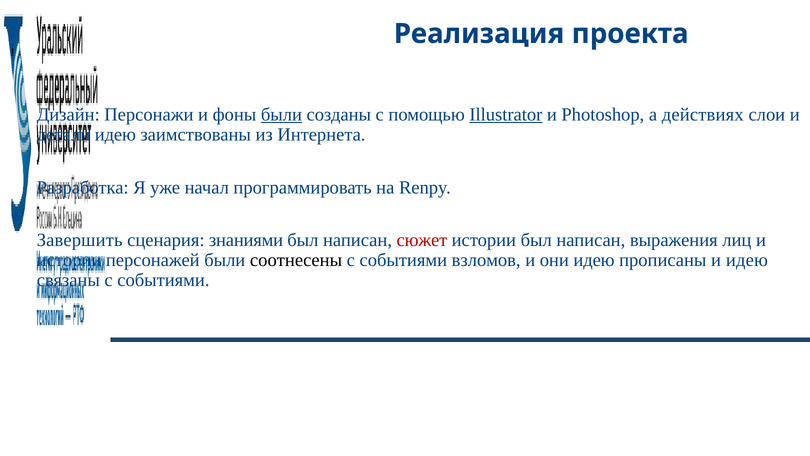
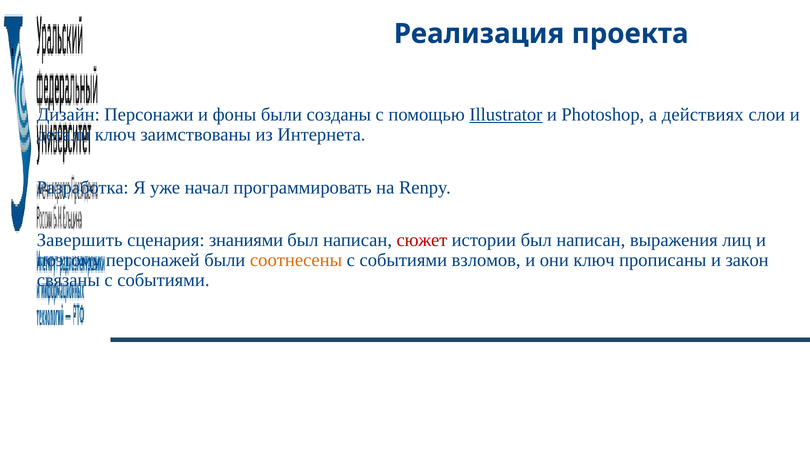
были underline: present -> none (281, 114)
детали идею: идею -> ключ (115, 135)
истории: истории -> поэтому (69, 260)
соотнесены colour: black -> orange (296, 260)
они идею: идею -> ключ (594, 260)
и идею: идею -> закон (747, 260)
